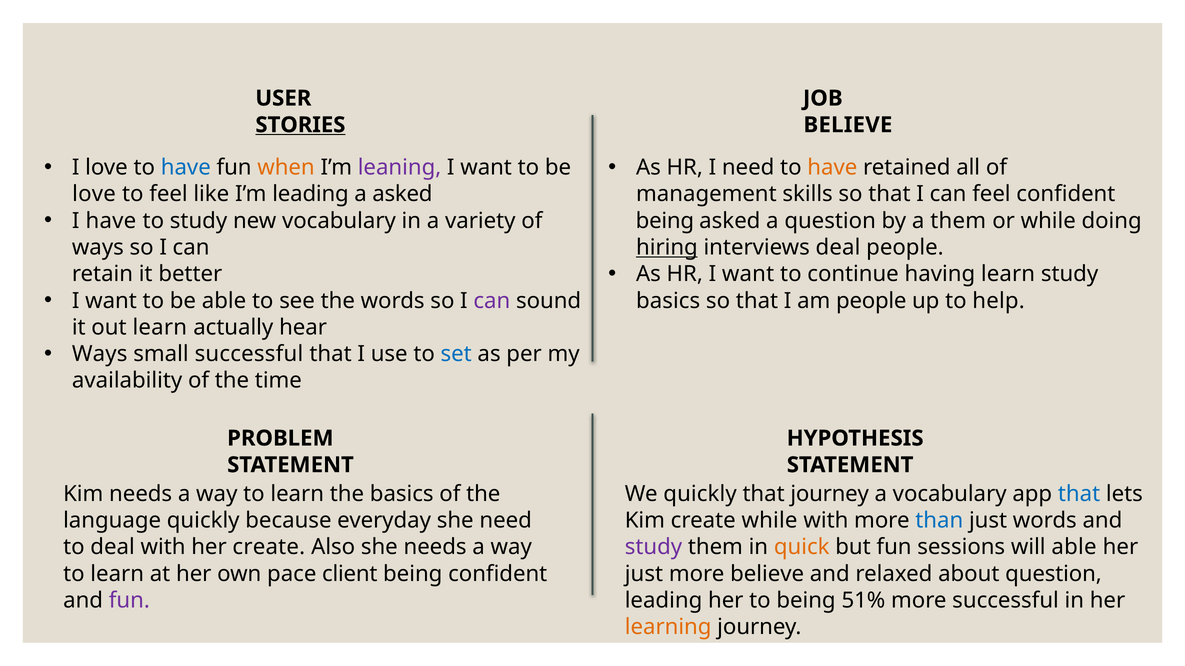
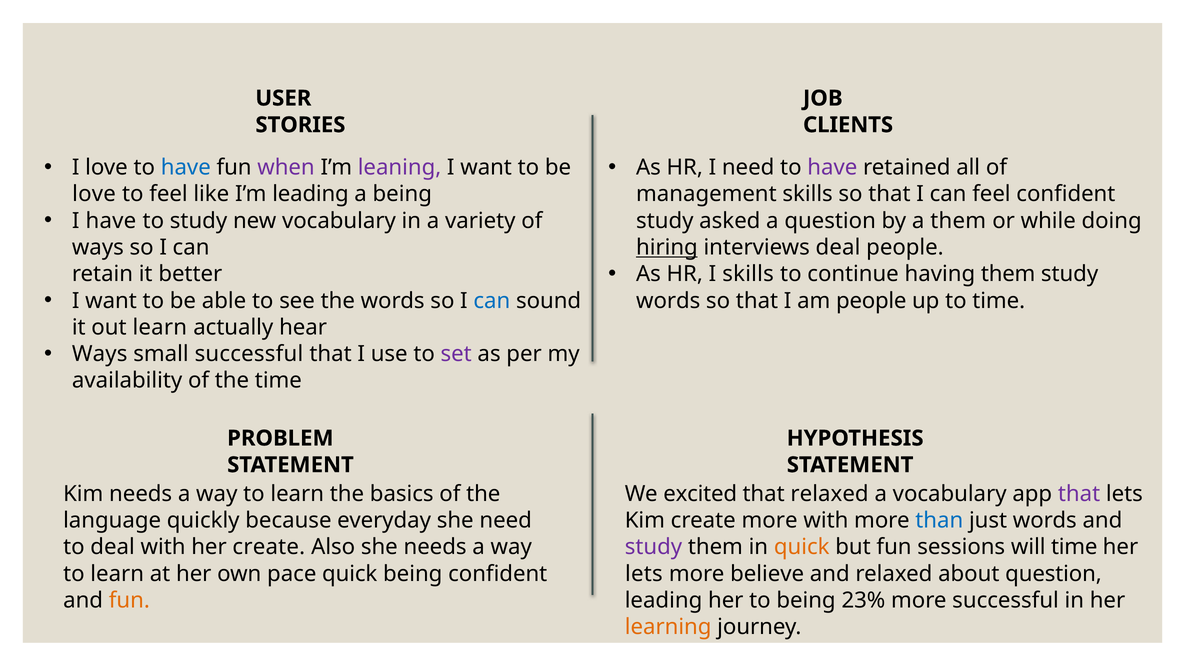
STORIES underline: present -> none (300, 125)
BELIEVE: BELIEVE -> CLIENTS (848, 125)
when colour: orange -> purple (286, 168)
have colour: orange -> purple (832, 168)
a asked: asked -> being (402, 194)
being: being -> study (665, 221)
HR I want: want -> skills (748, 274)
having learn: learn -> them (1008, 274)
can colour: purple -> blue (492, 301)
basics: basics -> words (668, 301)
to help: help -> time (999, 301)
set colour: blue -> purple (456, 354)
We quickly: quickly -> excited (700, 494)
that journey: journey -> relaxed (830, 494)
that colour: blue -> purple (1079, 494)
create while: while -> more (770, 521)
will able: able -> time (1074, 548)
pace client: client -> quick (350, 574)
just: just -> lets (644, 574)
fun colour: purple -> orange (129, 601)
51%: 51% -> 23% (863, 601)
